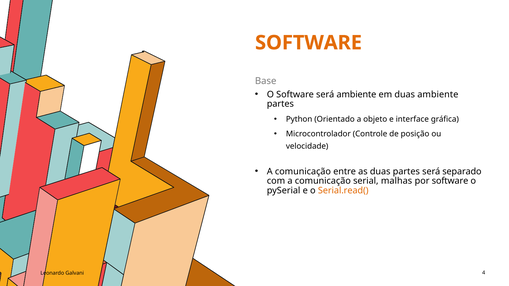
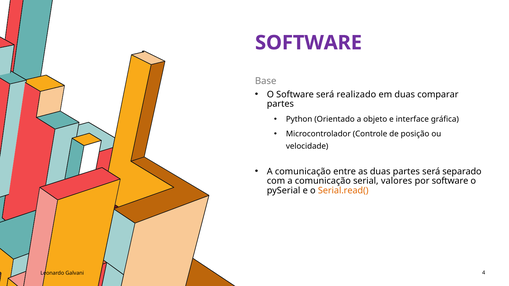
SOFTWARE colour: orange -> purple (309, 43)
será ambiente: ambiente -> realizado (356, 94)
duas ambiente: ambiente -> comparar (438, 94)
malhas: malhas -> valores (397, 181)
